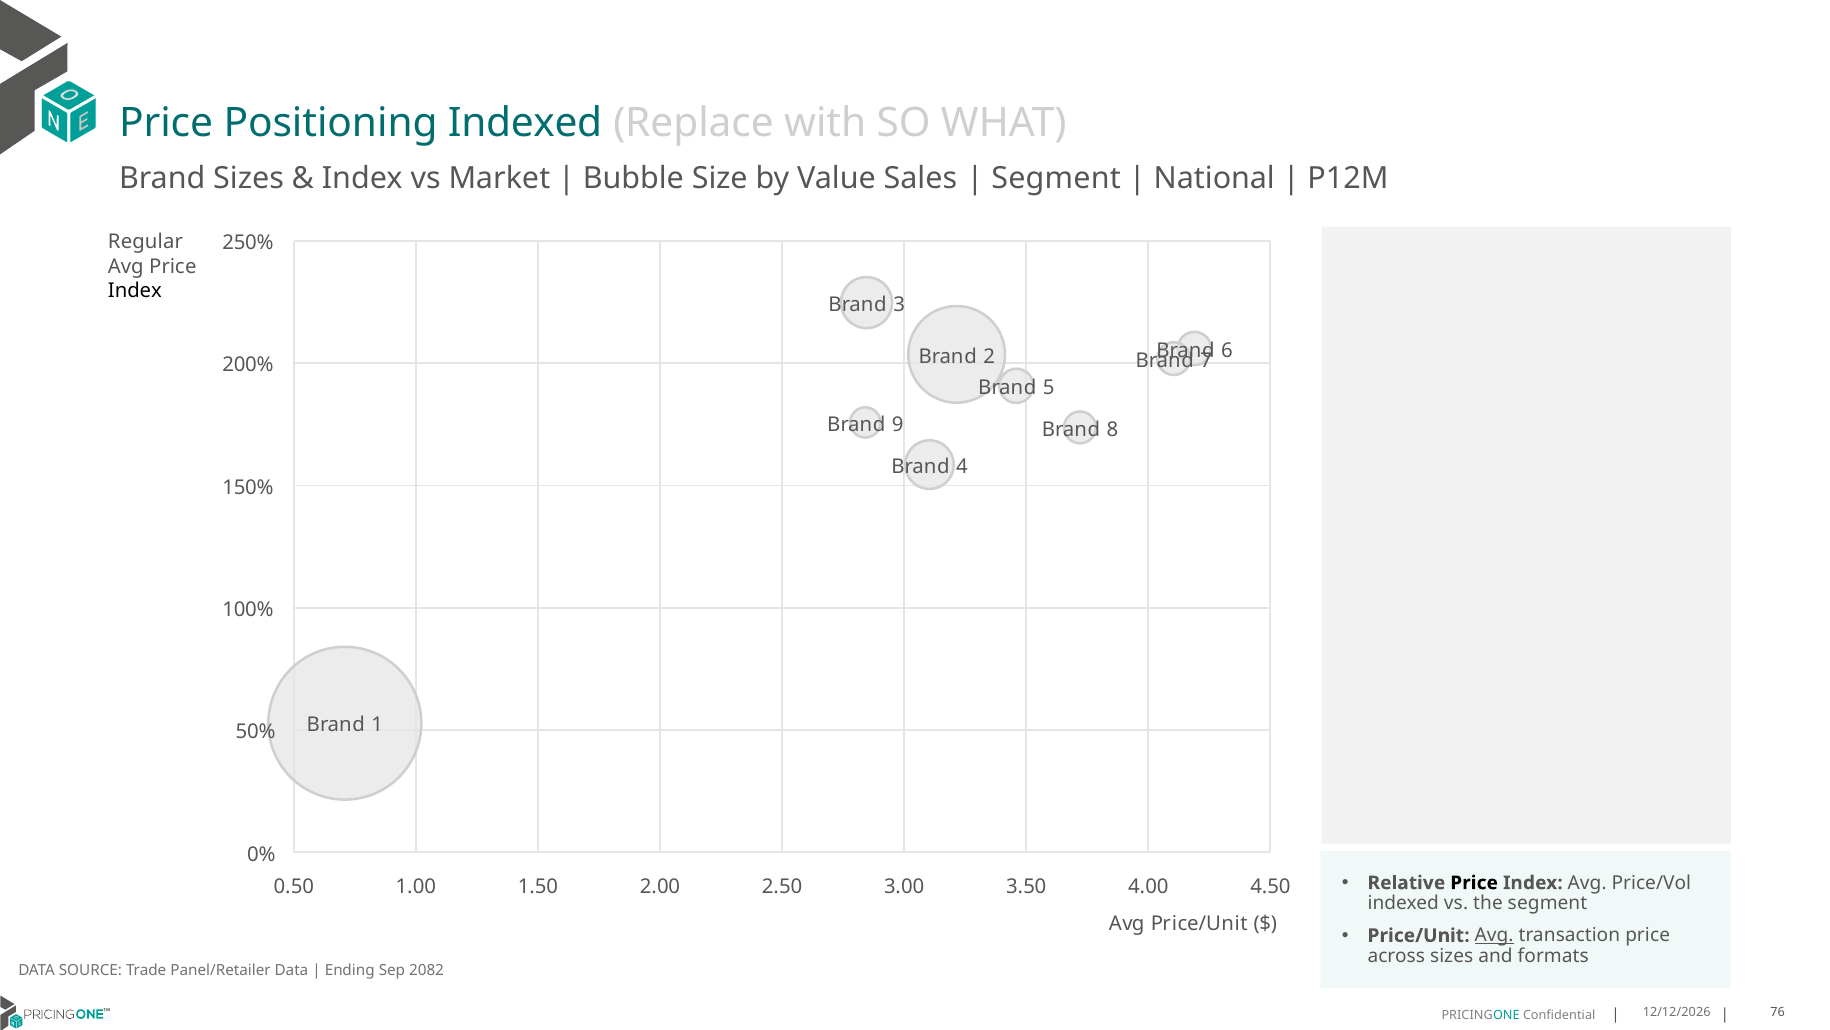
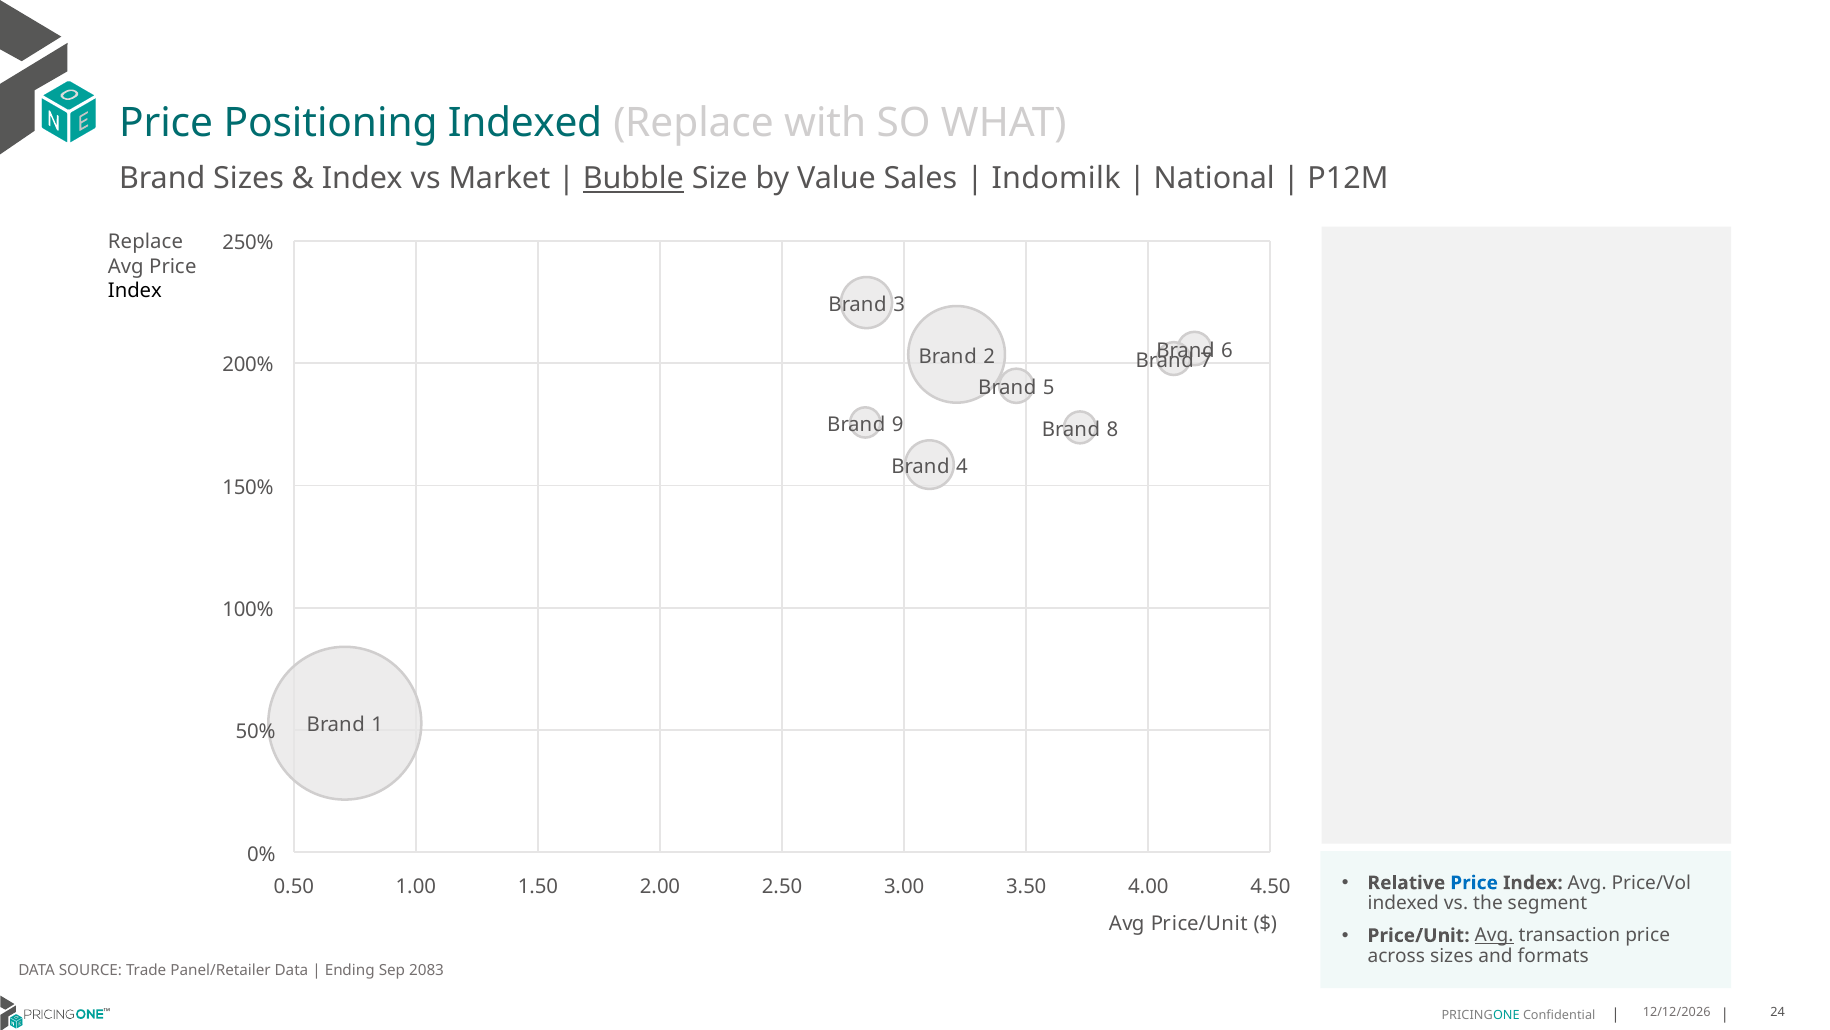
Bubble underline: none -> present (633, 178)
Segment: Segment -> Indomilk (1056, 178)
Regular: Regular -> Replace (145, 242)
Price colour: black -> blue (1474, 882)
2082: 2082 -> 2083 (427, 970)
76: 76 -> 24 (1778, 1012)
